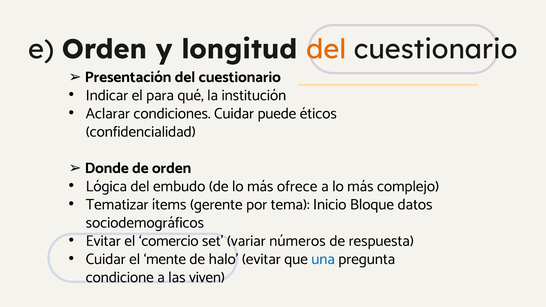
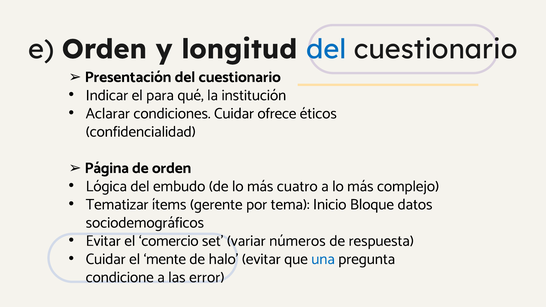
del colour: orange -> blue (326, 49)
puede: puede -> ofrece (277, 113)
Donde: Donde -> Página (107, 168)
ofrece: ofrece -> cuatro (297, 186)
viven: viven -> error (207, 277)
